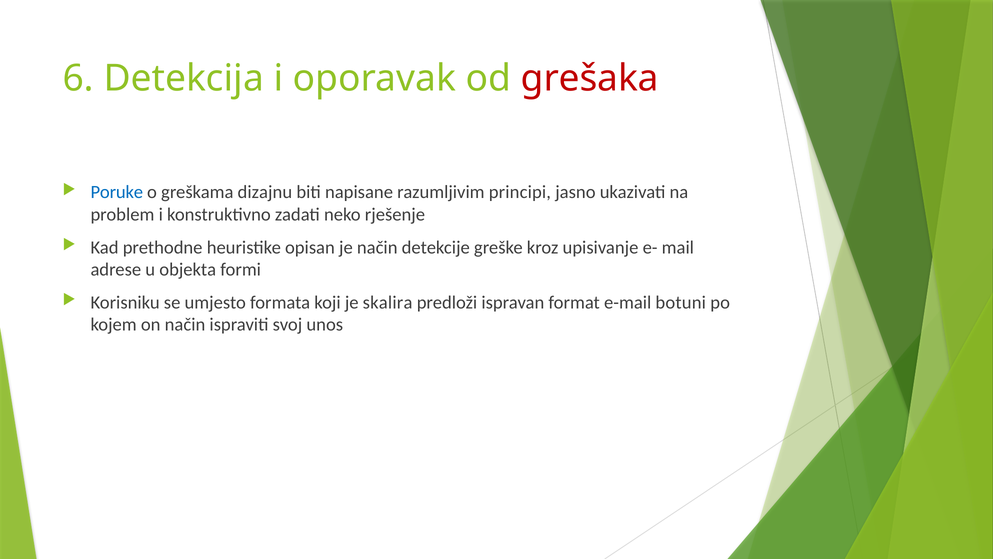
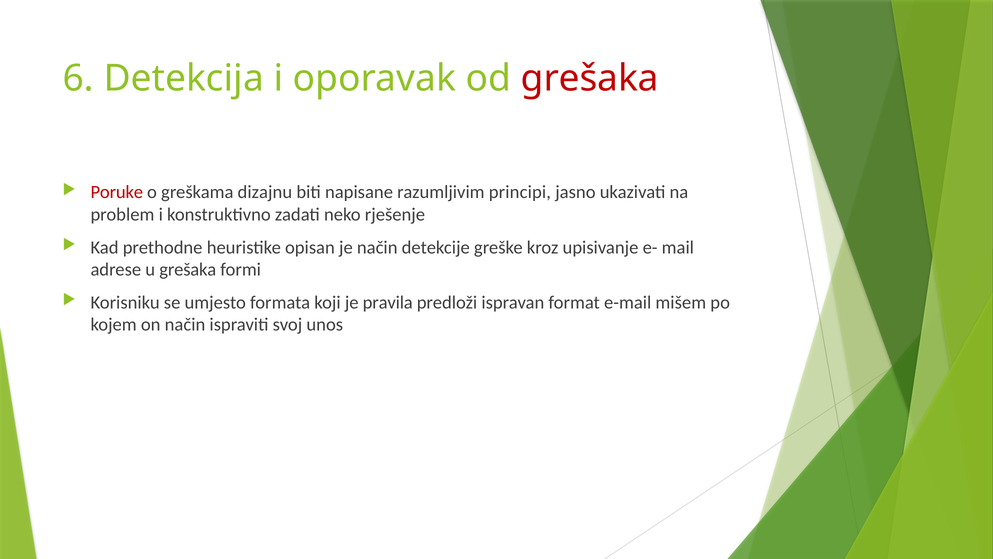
Poruke colour: blue -> red (117, 192)
u objekta: objekta -> grešaka (188, 270)
skalira: skalira -> pravila (388, 302)
botuni: botuni -> mišem (681, 302)
